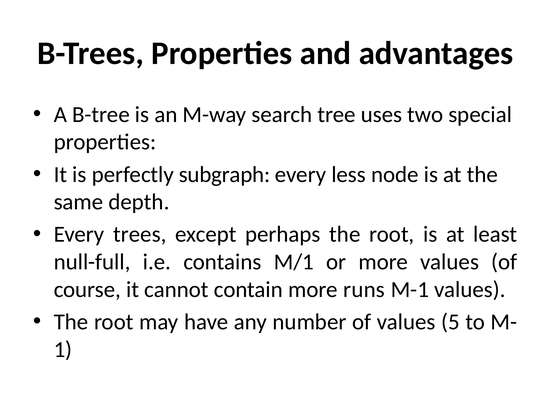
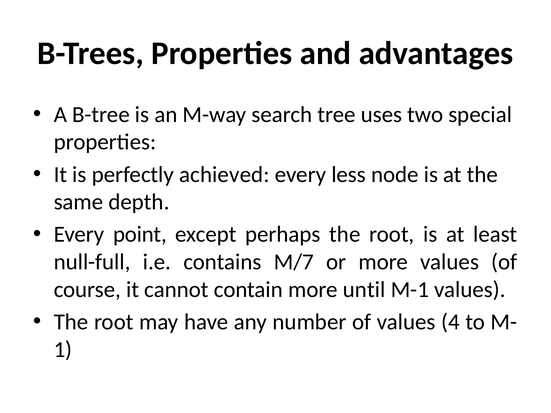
subgraph: subgraph -> achieved (224, 175)
trees: trees -> point (140, 235)
M/1: M/1 -> M/7 (294, 262)
runs: runs -> until (364, 290)
5: 5 -> 4 (450, 322)
